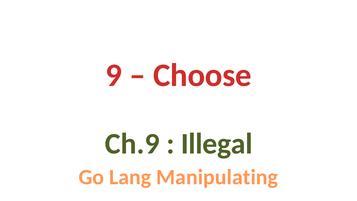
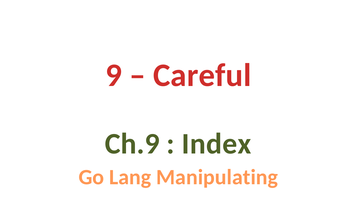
Choose: Choose -> Careful (202, 75)
Illegal: Illegal -> Index (216, 144)
